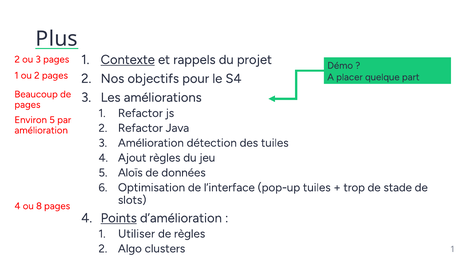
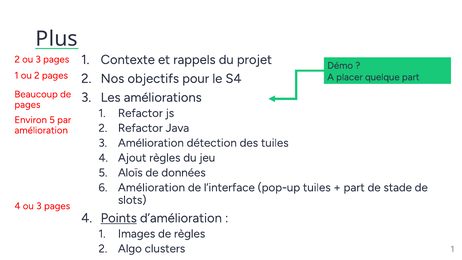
Contexte underline: present -> none (128, 60)
Optimisation: Optimisation -> Amélioration (151, 187)
trop: trop -> part (354, 187)
4 ou 8: 8 -> 3 (39, 206)
Utiliser: Utiliser -> Images (137, 234)
